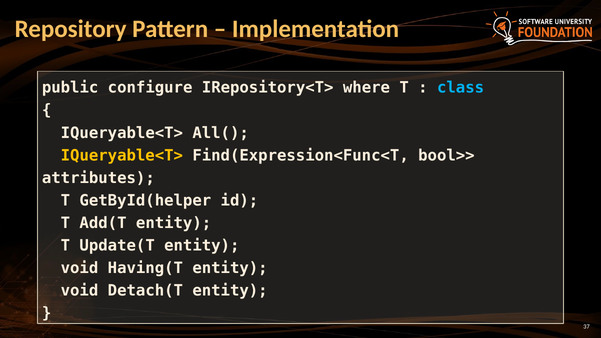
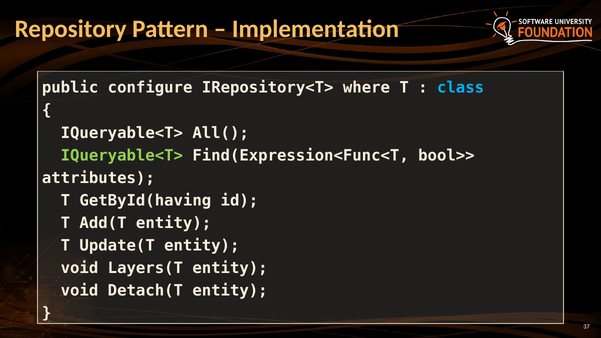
IQueryable<T> colour: yellow -> light green (122, 155)
GetById(helper: GetById(helper -> GetById(having (145, 200)
Having(T: Having(T -> Layers(T (145, 268)
